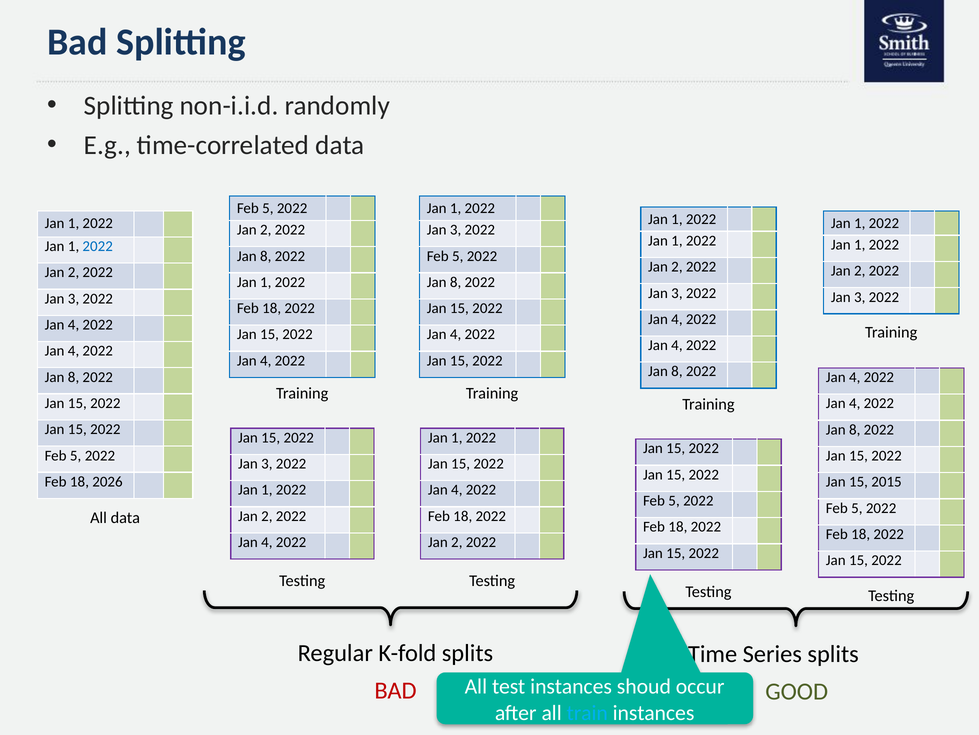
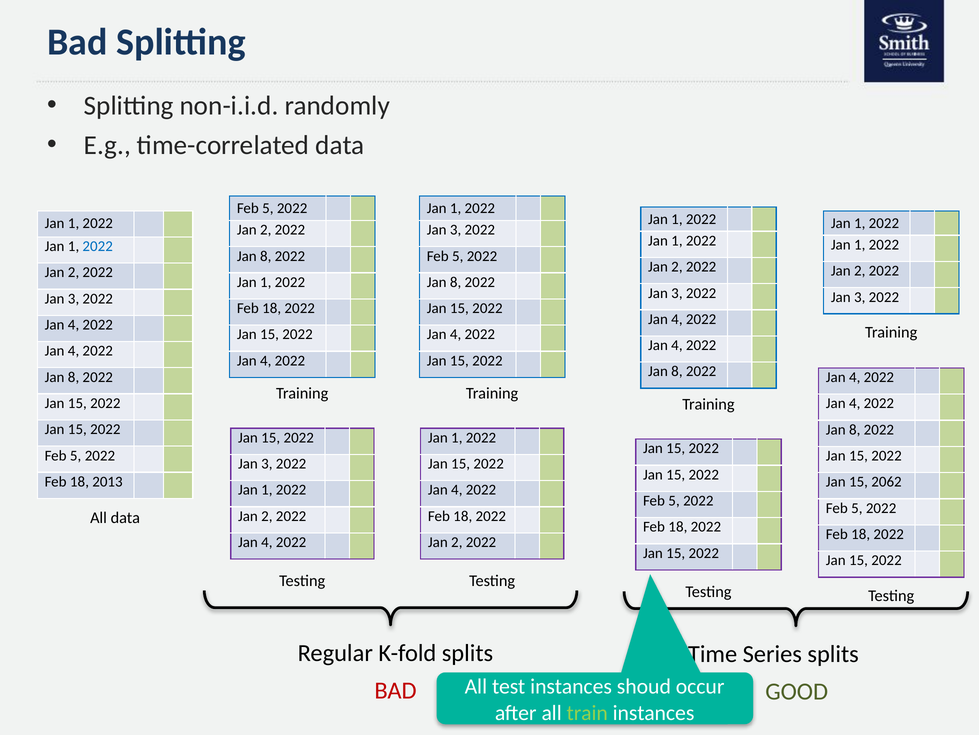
2026: 2026 -> 2013 (107, 481)
2015: 2015 -> 2062 (886, 482)
train colour: light blue -> light green (587, 712)
